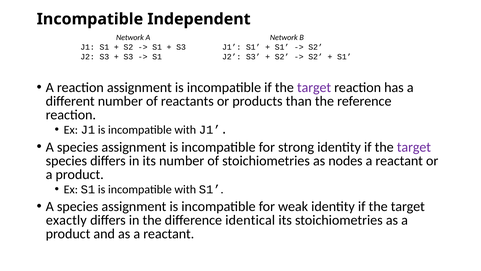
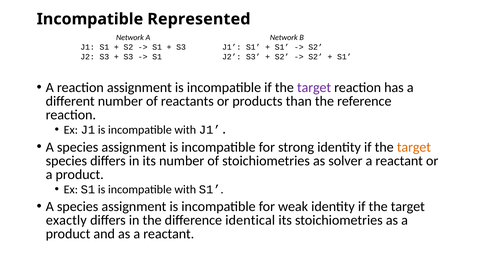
Independent: Independent -> Represented (199, 19)
target colour: purple -> orange (414, 147)
nodes: nodes -> solver (345, 161)
